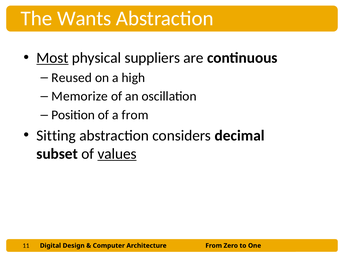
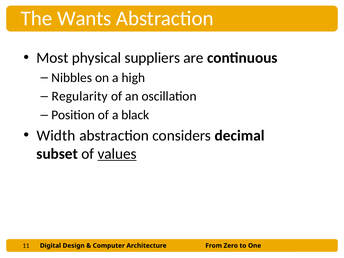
Most underline: present -> none (52, 58)
Reused: Reused -> Nibbles (72, 78)
Memorize: Memorize -> Regularity (80, 96)
a from: from -> black (135, 115)
Sitting: Sitting -> Width (56, 135)
